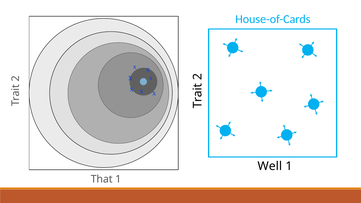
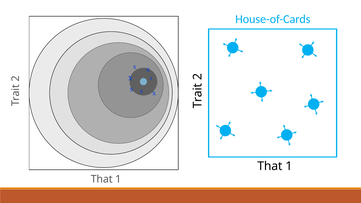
Well: Well -> That (270, 166)
